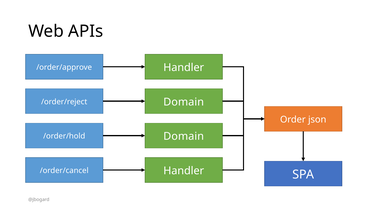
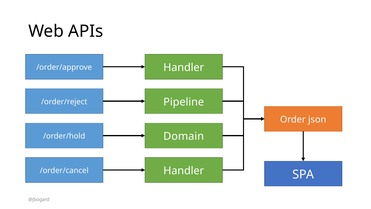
/order/reject Domain: Domain -> Pipeline (184, 102)
